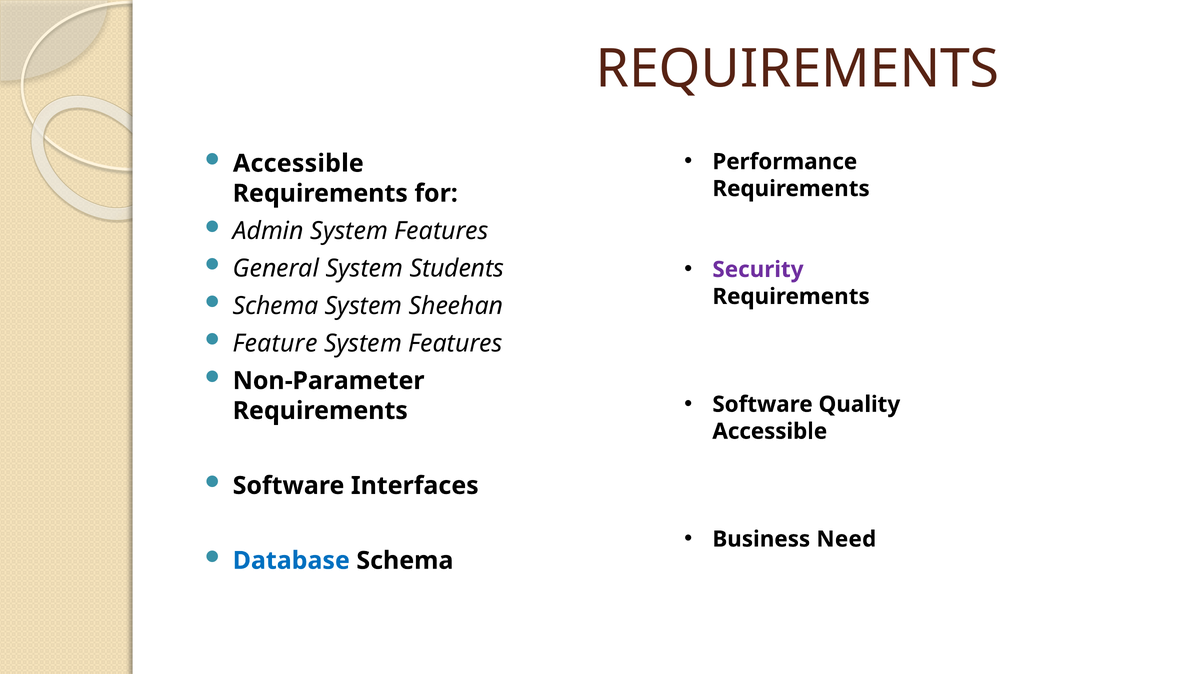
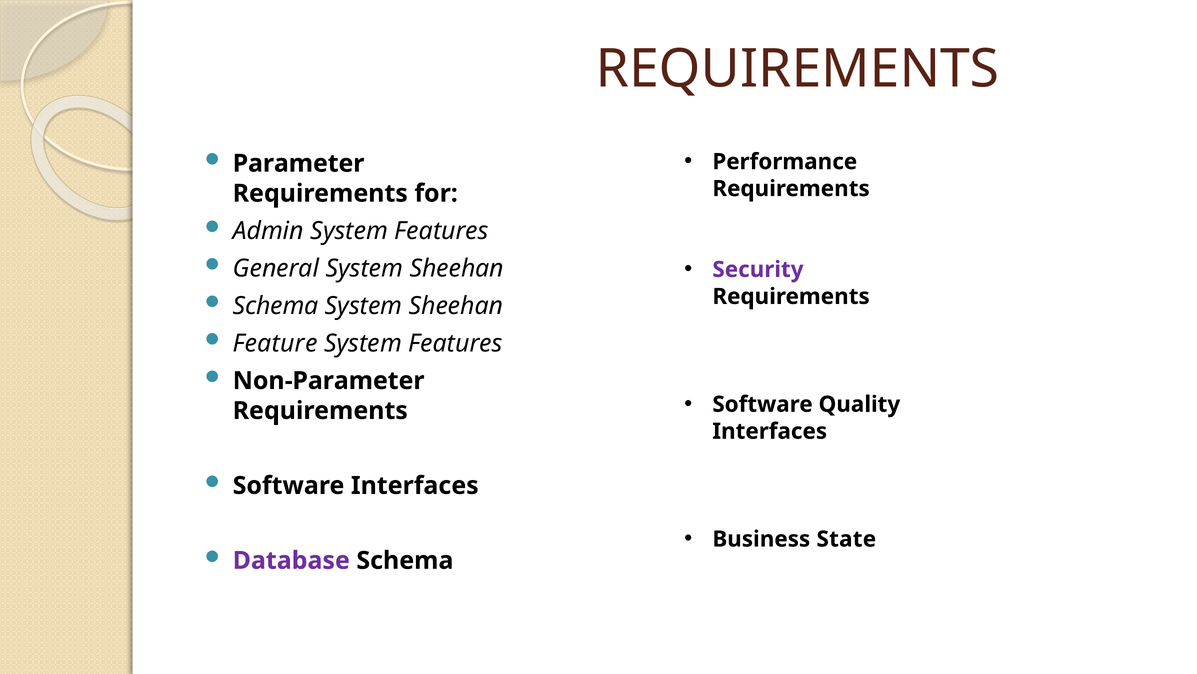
Accessible: Accessible -> Parameter (299, 163)
General System Students: Students -> Sheehan (457, 268)
Accessible: Accessible -> Interfaces (770, 431)
Need: Need -> State (846, 539)
Database colour: blue -> purple (291, 560)
